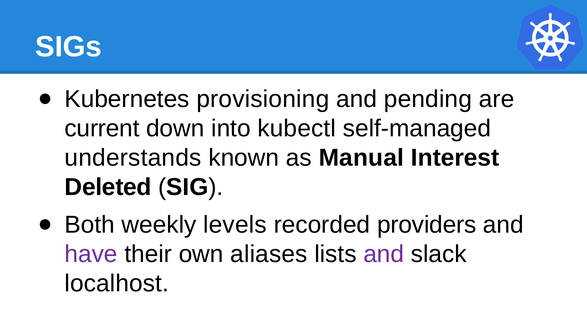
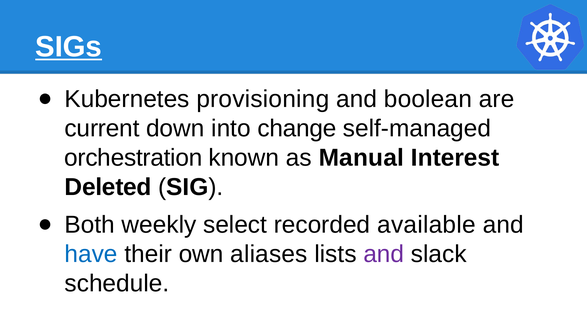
SIGs underline: none -> present (69, 47)
pending: pending -> boolean (428, 99)
kubectl: kubectl -> change (297, 129)
understands: understands -> orchestration (133, 158)
levels: levels -> select (235, 225)
providers: providers -> available (427, 225)
have colour: purple -> blue (91, 254)
localhost: localhost -> schedule (117, 284)
